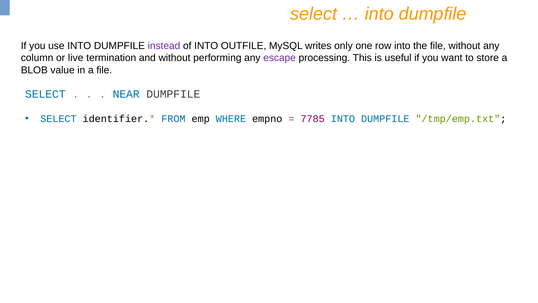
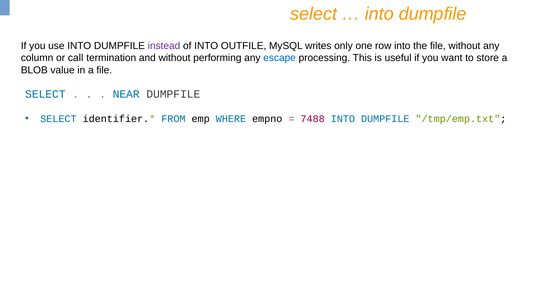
live: live -> call (76, 58)
escape colour: purple -> blue (280, 58)
7785: 7785 -> 7488 (313, 119)
